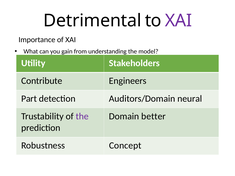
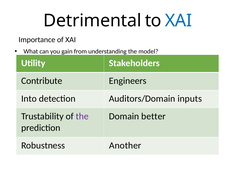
XAI colour: purple -> blue (178, 21)
Part: Part -> Into (29, 99)
neural: neural -> inputs (190, 99)
Concept: Concept -> Another (125, 146)
